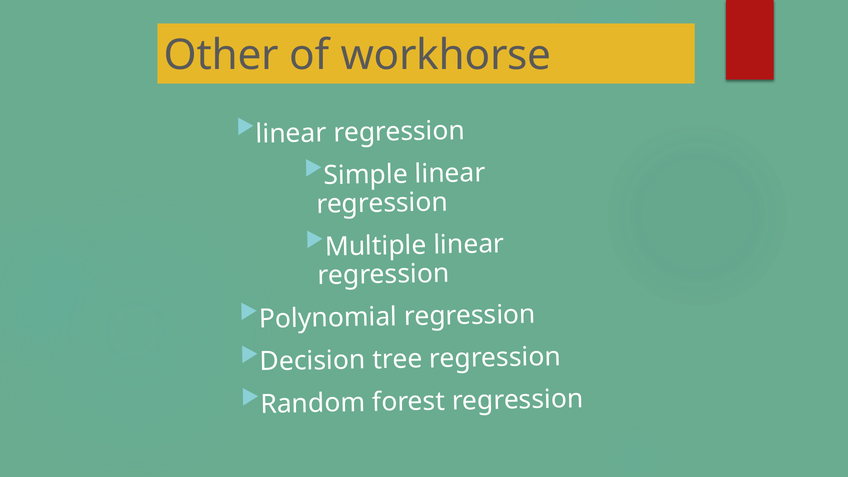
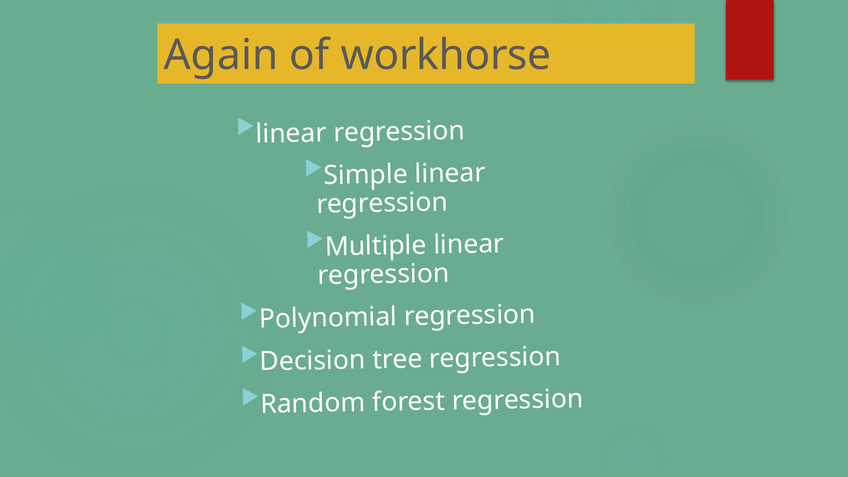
Other: Other -> Again (221, 55)
